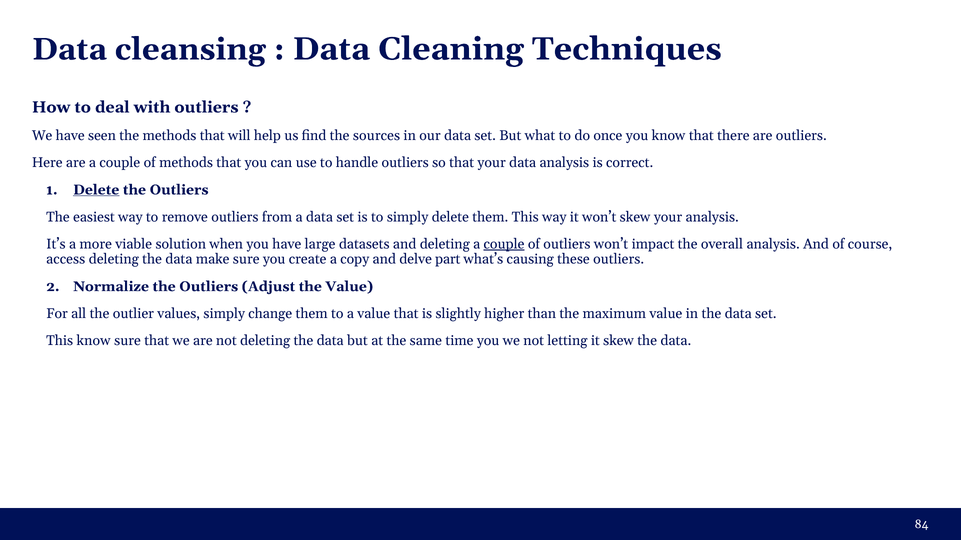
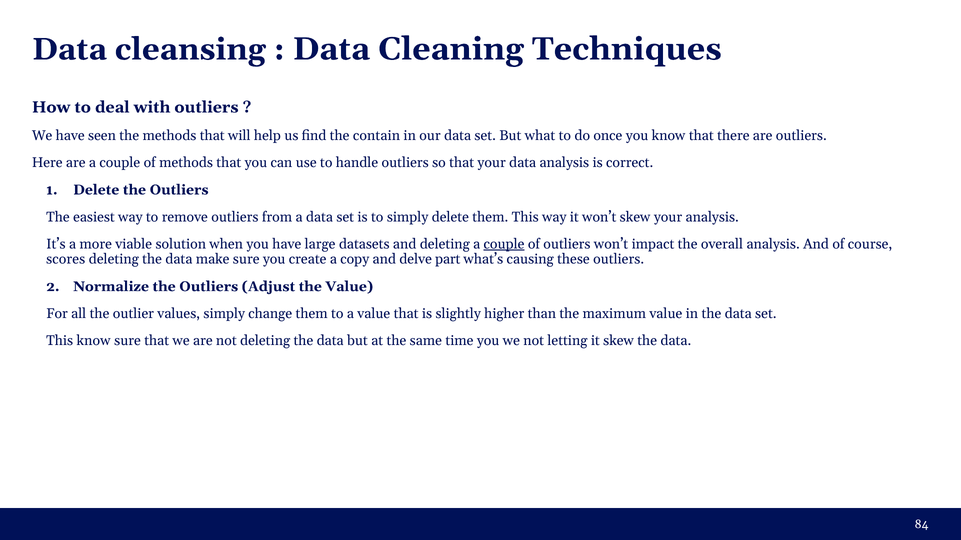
sources: sources -> contain (376, 135)
Delete underline: present -> none (96, 190)
access: access -> scores (66, 259)
